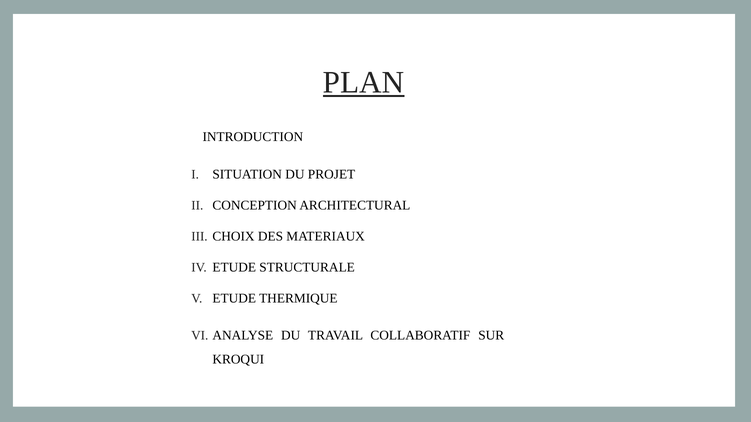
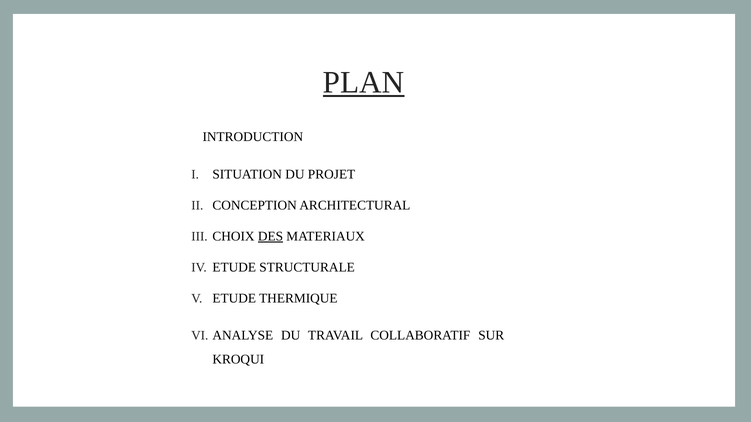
DES underline: none -> present (270, 236)
